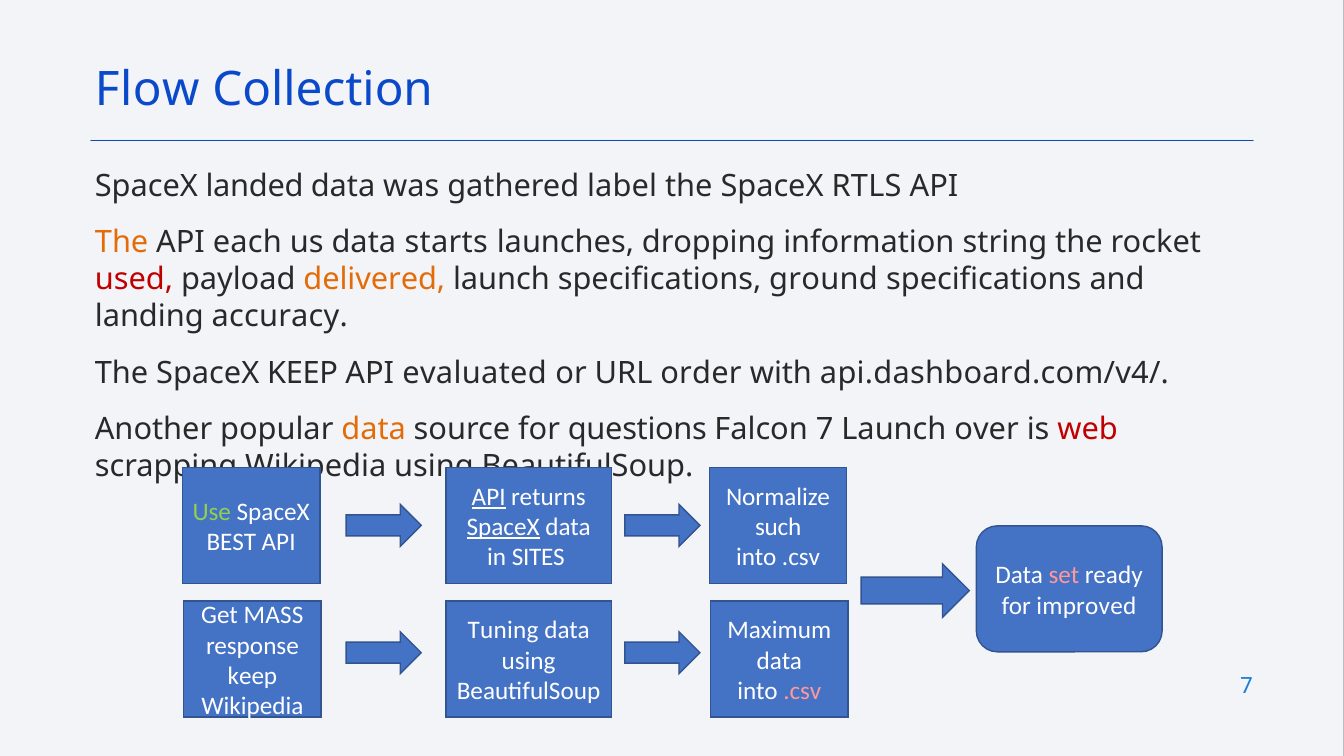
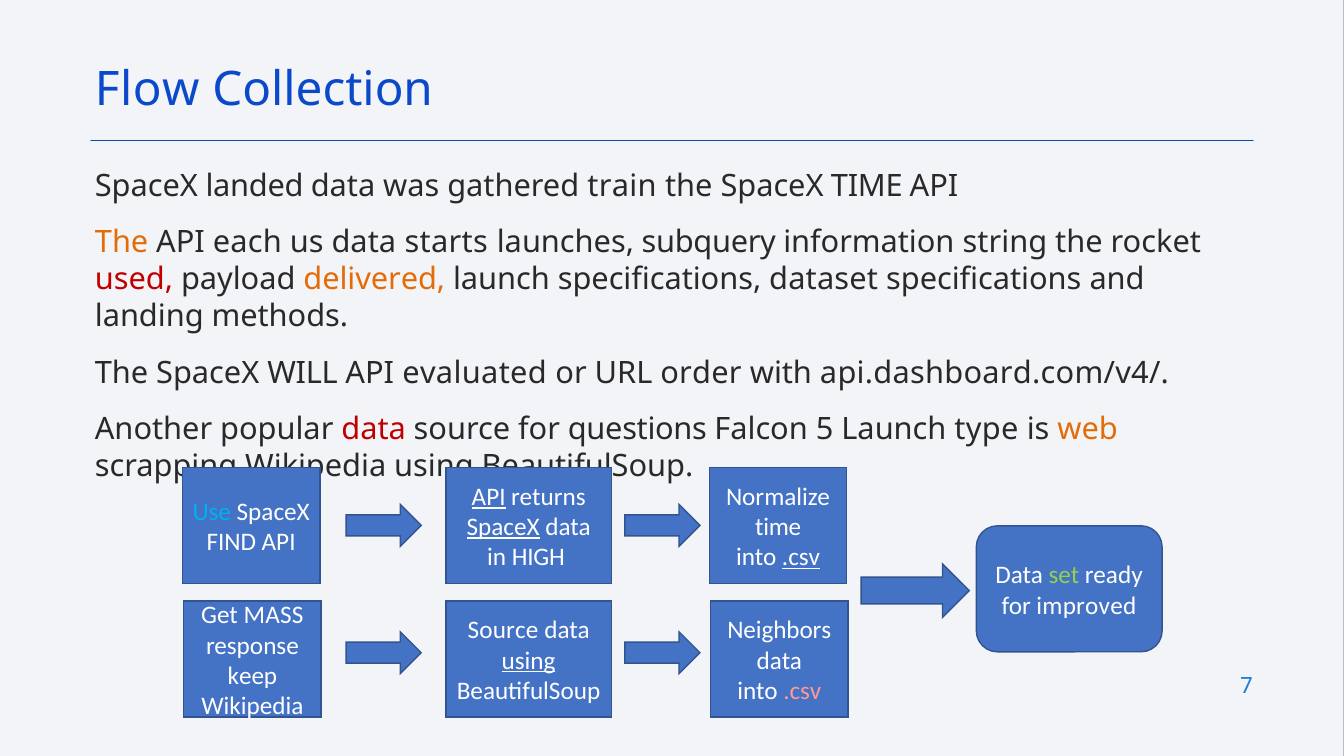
label: label -> train (622, 186)
SpaceX RTLS: RTLS -> TIME (867, 186)
dropping: dropping -> subquery (709, 243)
ground: ground -> dataset (824, 280)
accuracy: accuracy -> methods (280, 317)
SpaceX KEEP: KEEP -> WILL (303, 373)
data colour: orange -> red (374, 430)
Falcon 7: 7 -> 5 (825, 430)
over: over -> type (986, 430)
web colour: red -> orange (1088, 430)
Use colour: light green -> light blue (212, 512)
such: such -> time (778, 527)
BEST: BEST -> FIND (231, 542)
SITES: SITES -> HIGH (538, 557)
.csv underline: none -> present (801, 557)
set colour: pink -> light green (1064, 575)
Tuning: Tuning -> Source (503, 631)
Maximum: Maximum -> Neighbors (779, 631)
using underline: none -> present (529, 661)
